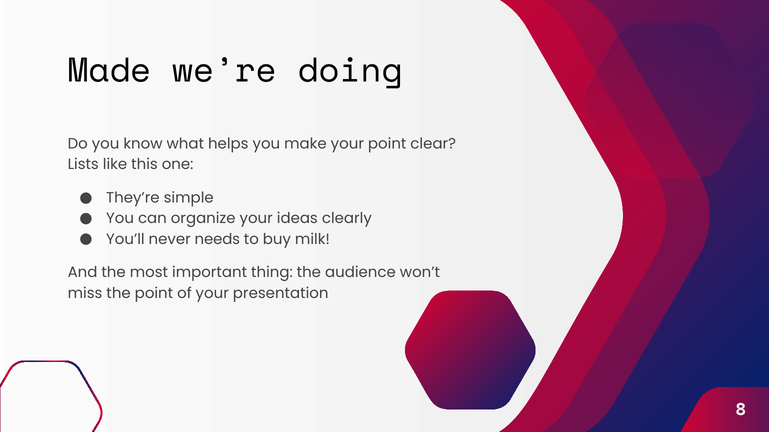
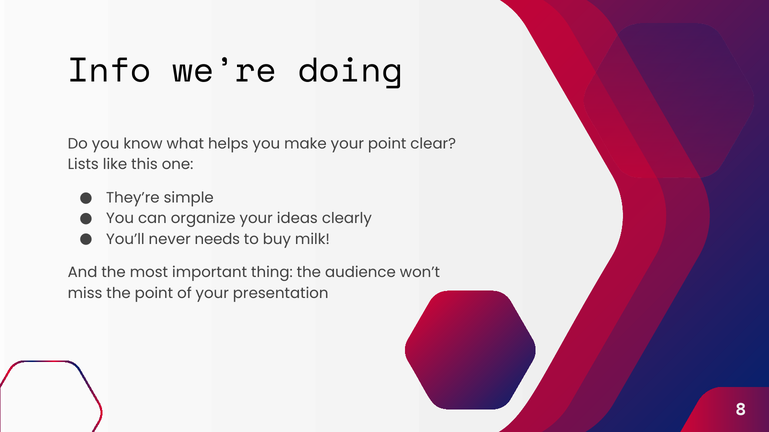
Made: Made -> Info (110, 70)
